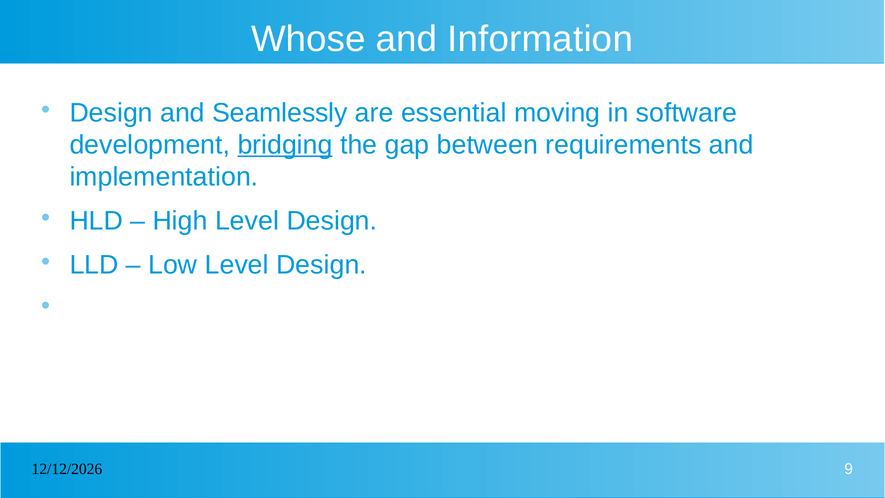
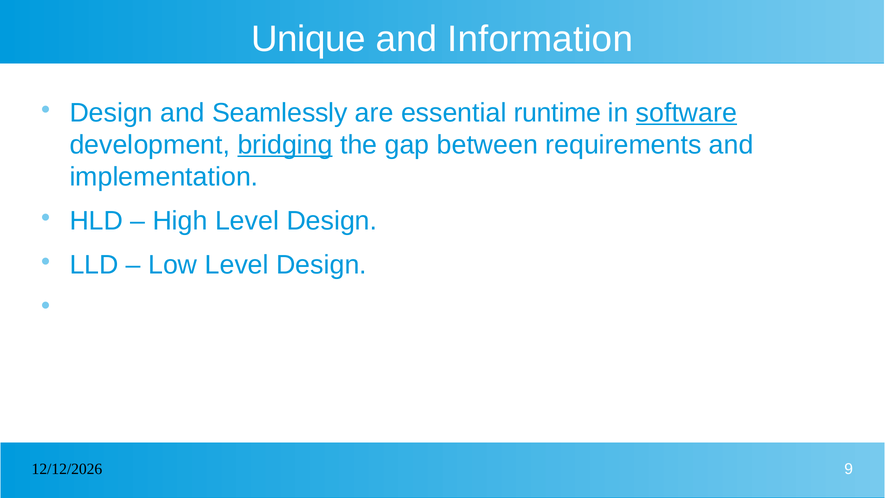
Whose: Whose -> Unique (308, 39)
moving: moving -> runtime (557, 113)
software underline: none -> present (686, 113)
